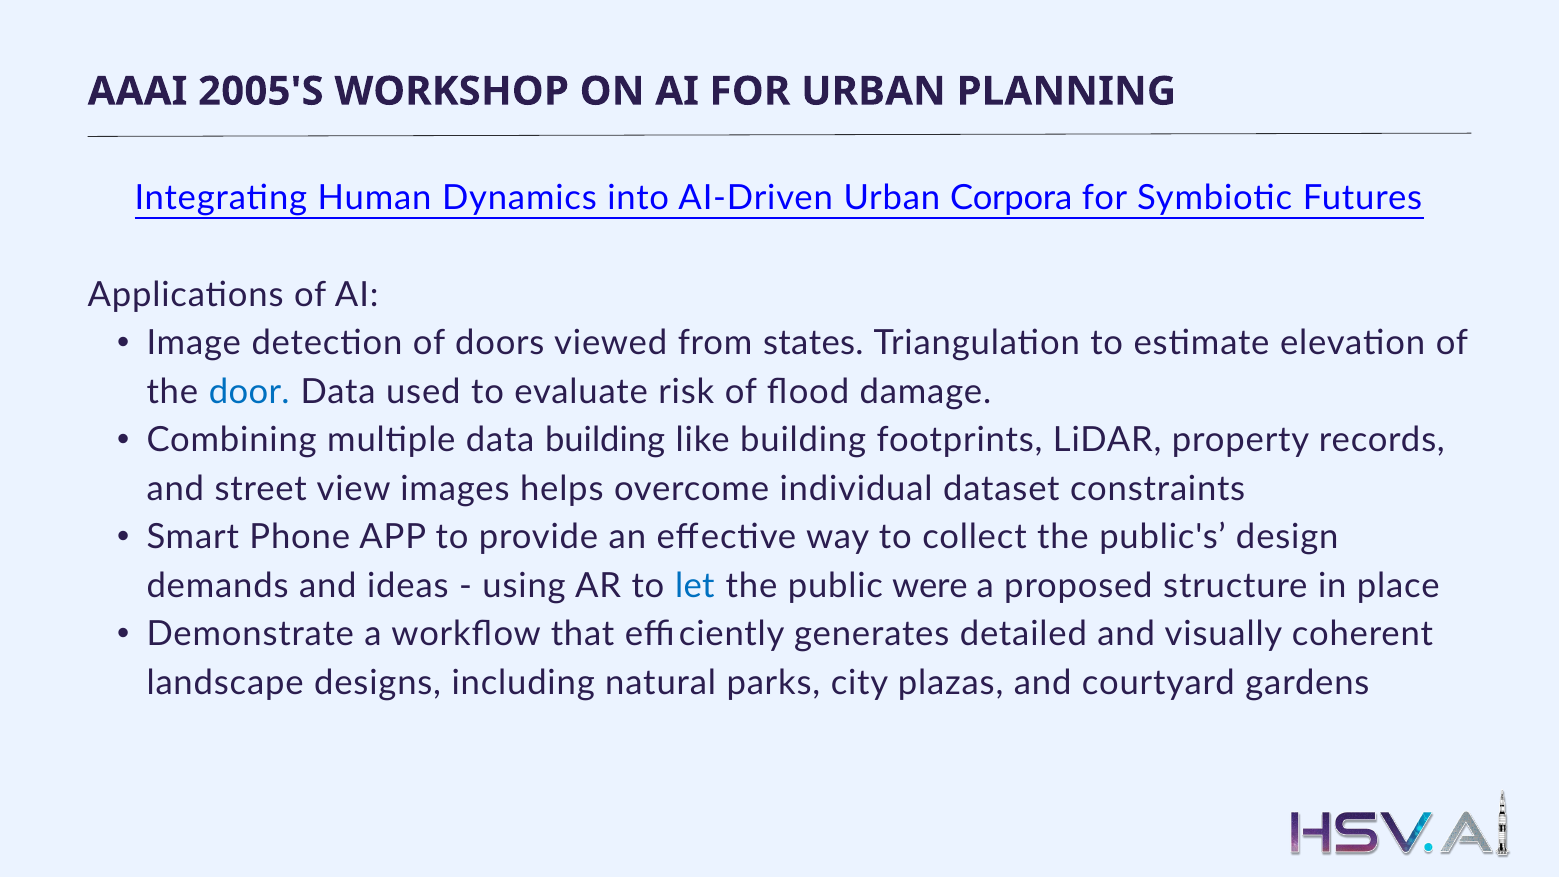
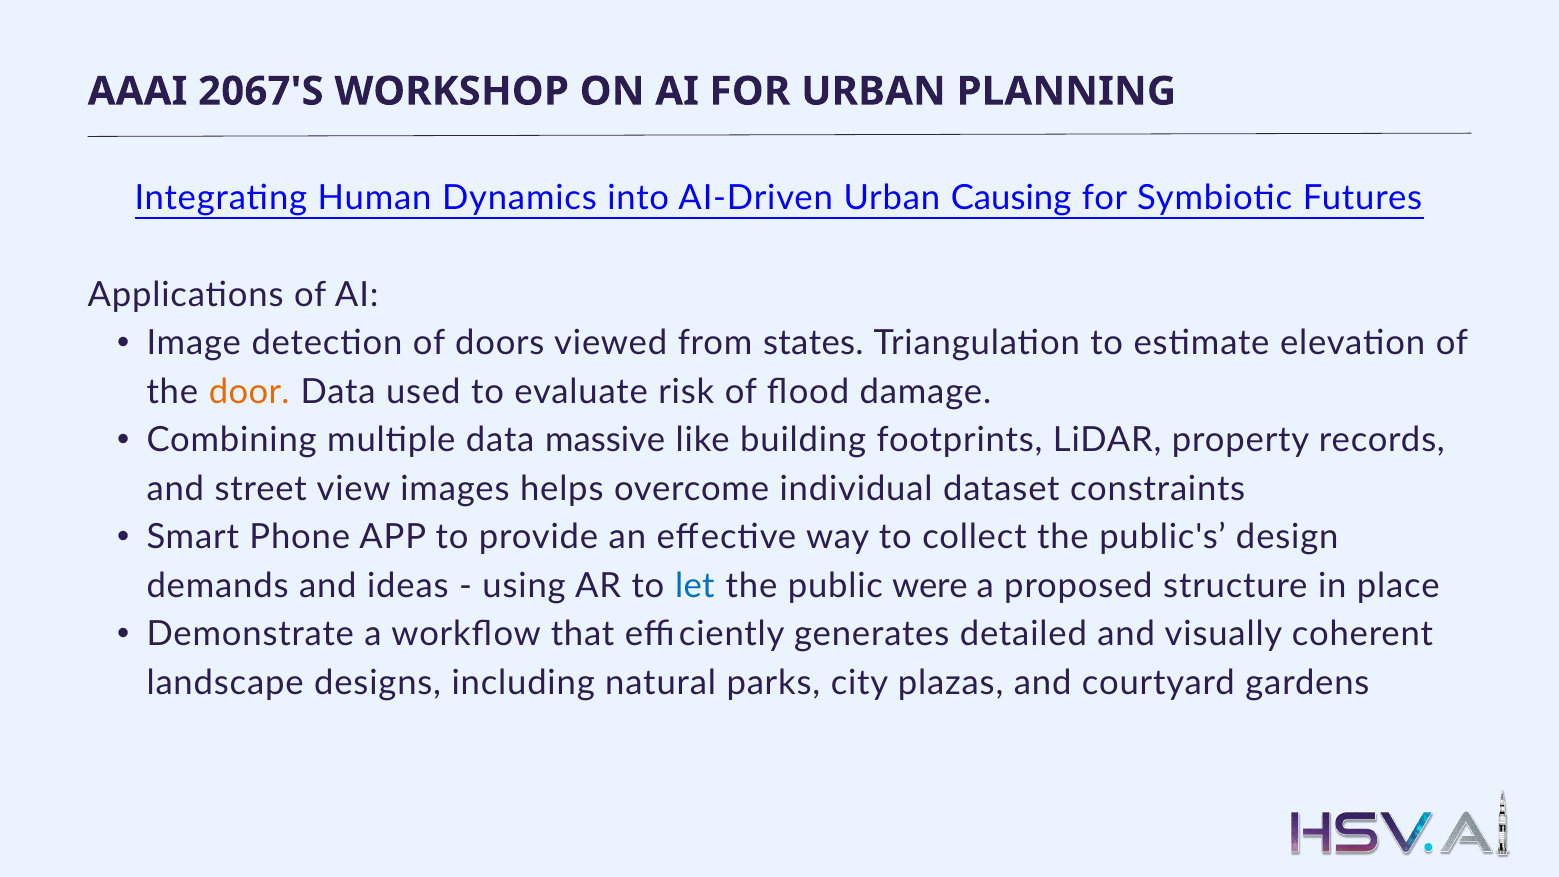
2005'S: 2005'S -> 2067'S (261, 91)
Corpora: Corpora -> Causing (1011, 198)
door colour: blue -> orange (249, 392)
data building: building -> massive (605, 440)
